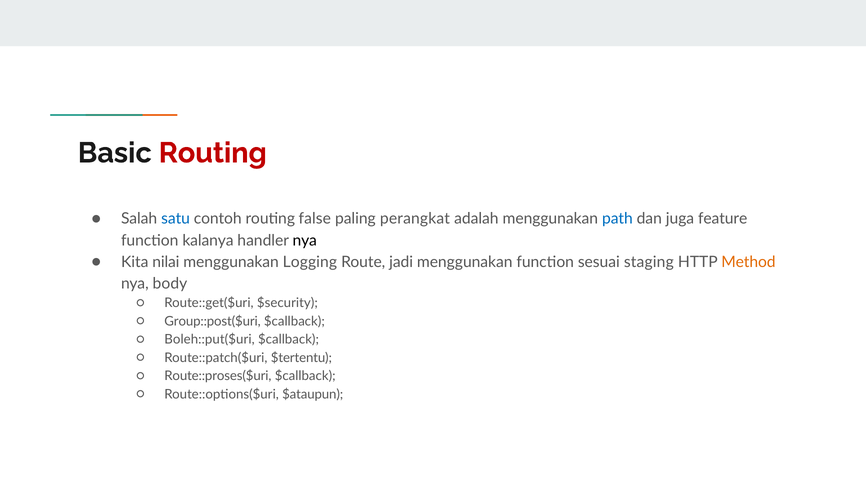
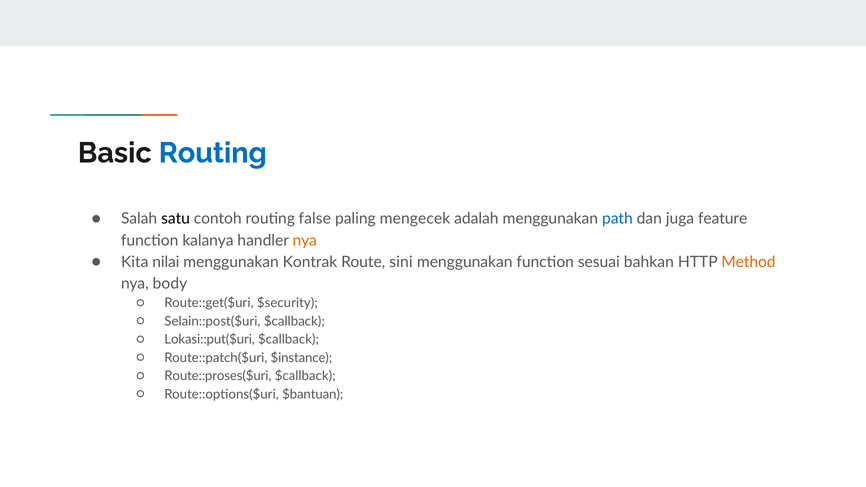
Routing colour: red -> blue (213, 153)
satu colour: blue -> black (176, 219)
perangkat: perangkat -> mengecek (415, 219)
nya colour: black -> orange (305, 240)
Logging: Logging -> Kontrak (310, 262)
jadi: jadi -> sini (401, 262)
staging: staging -> bahkan (649, 262)
Group::post($uri: Group::post($uri -> Selain::post($uri (212, 321)
Boleh::put($uri: Boleh::put($uri -> Lokasi::put($uri (210, 340)
$tertentu: $tertentu -> $instance (301, 358)
$ataupun: $ataupun -> $bantuan (313, 394)
